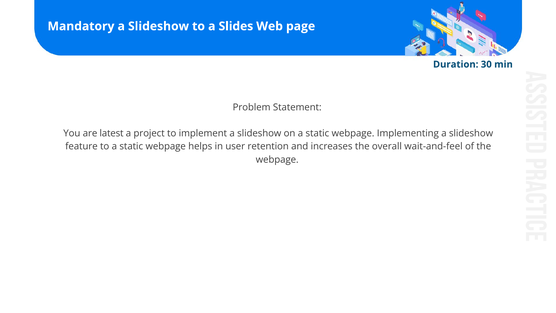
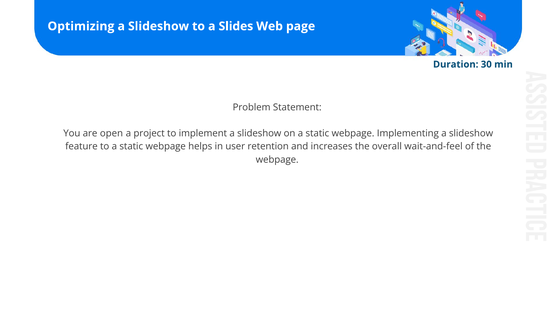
Mandatory: Mandatory -> Optimizing (81, 26)
latest: latest -> open (111, 133)
